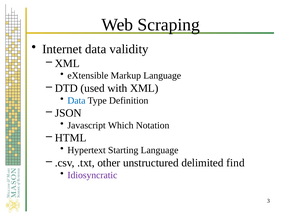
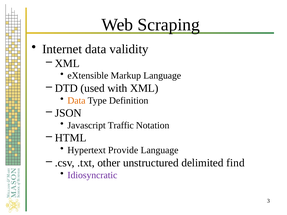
Data colour: blue -> orange (76, 101)
Which: Which -> Traffic (121, 125)
Starting: Starting -> Provide (123, 150)
